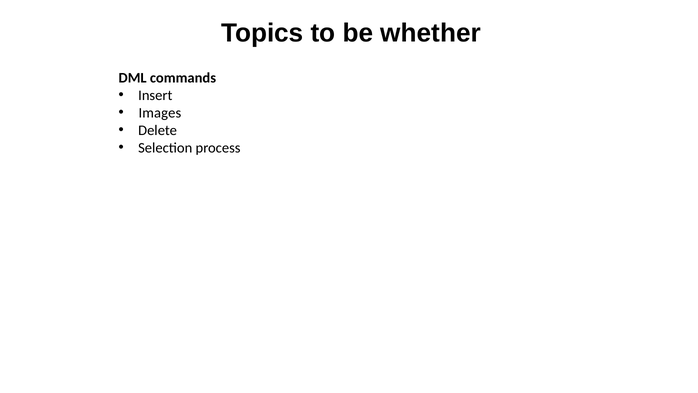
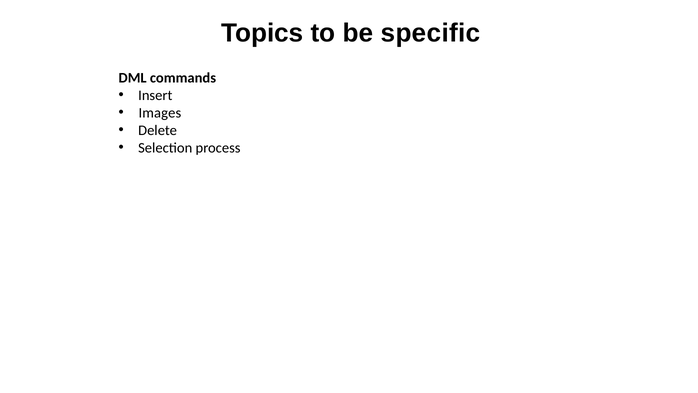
whether: whether -> specific (431, 33)
